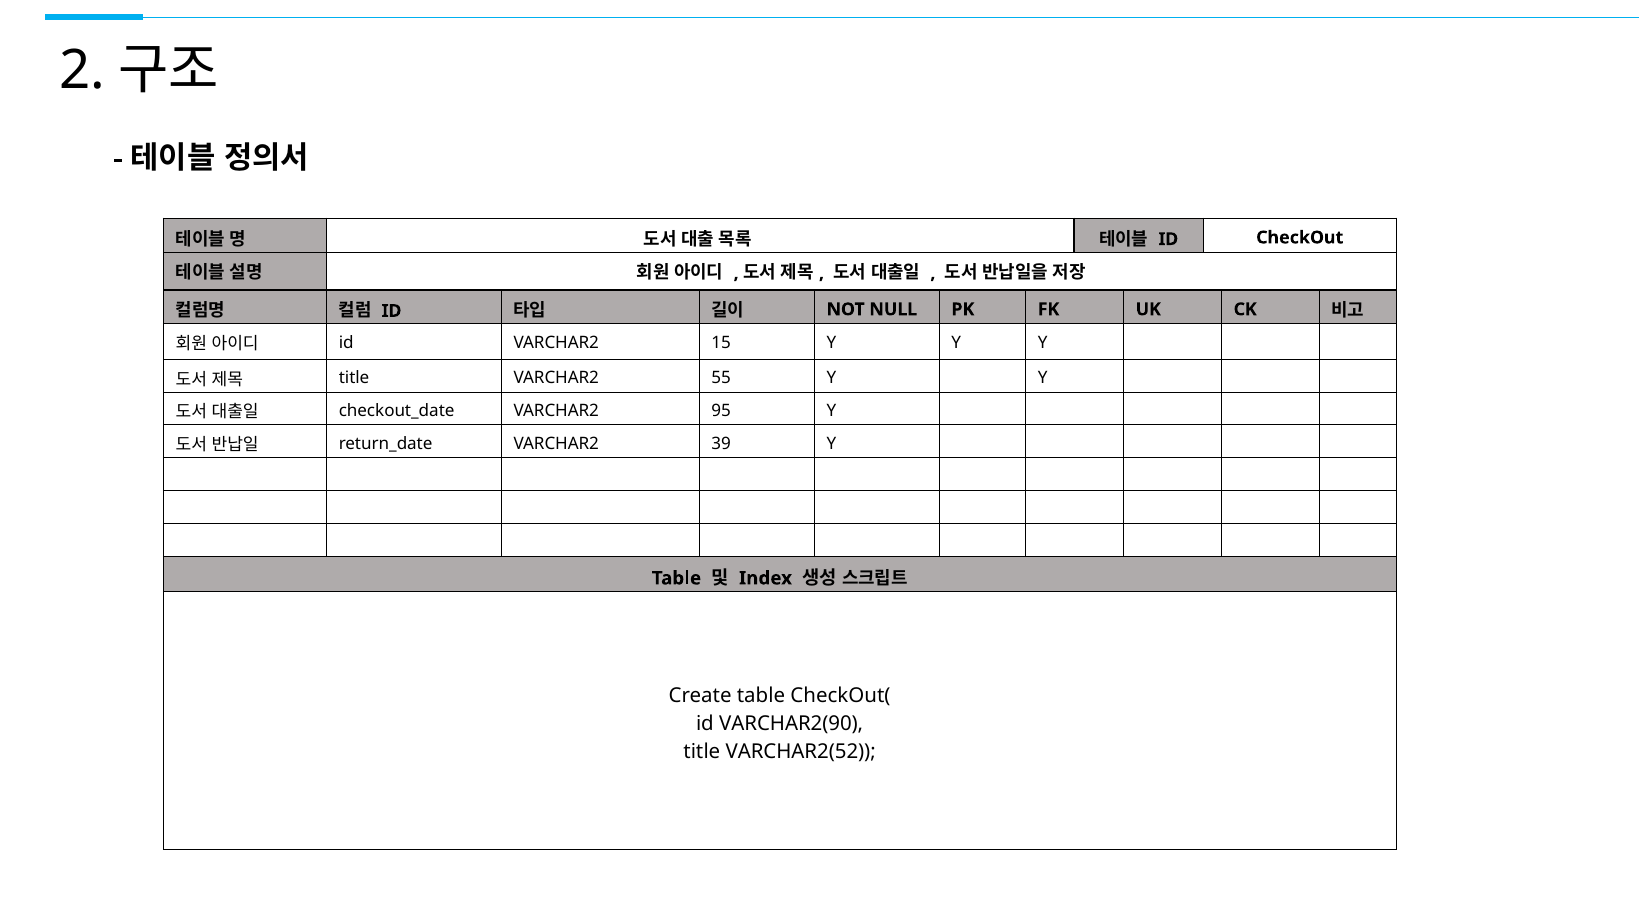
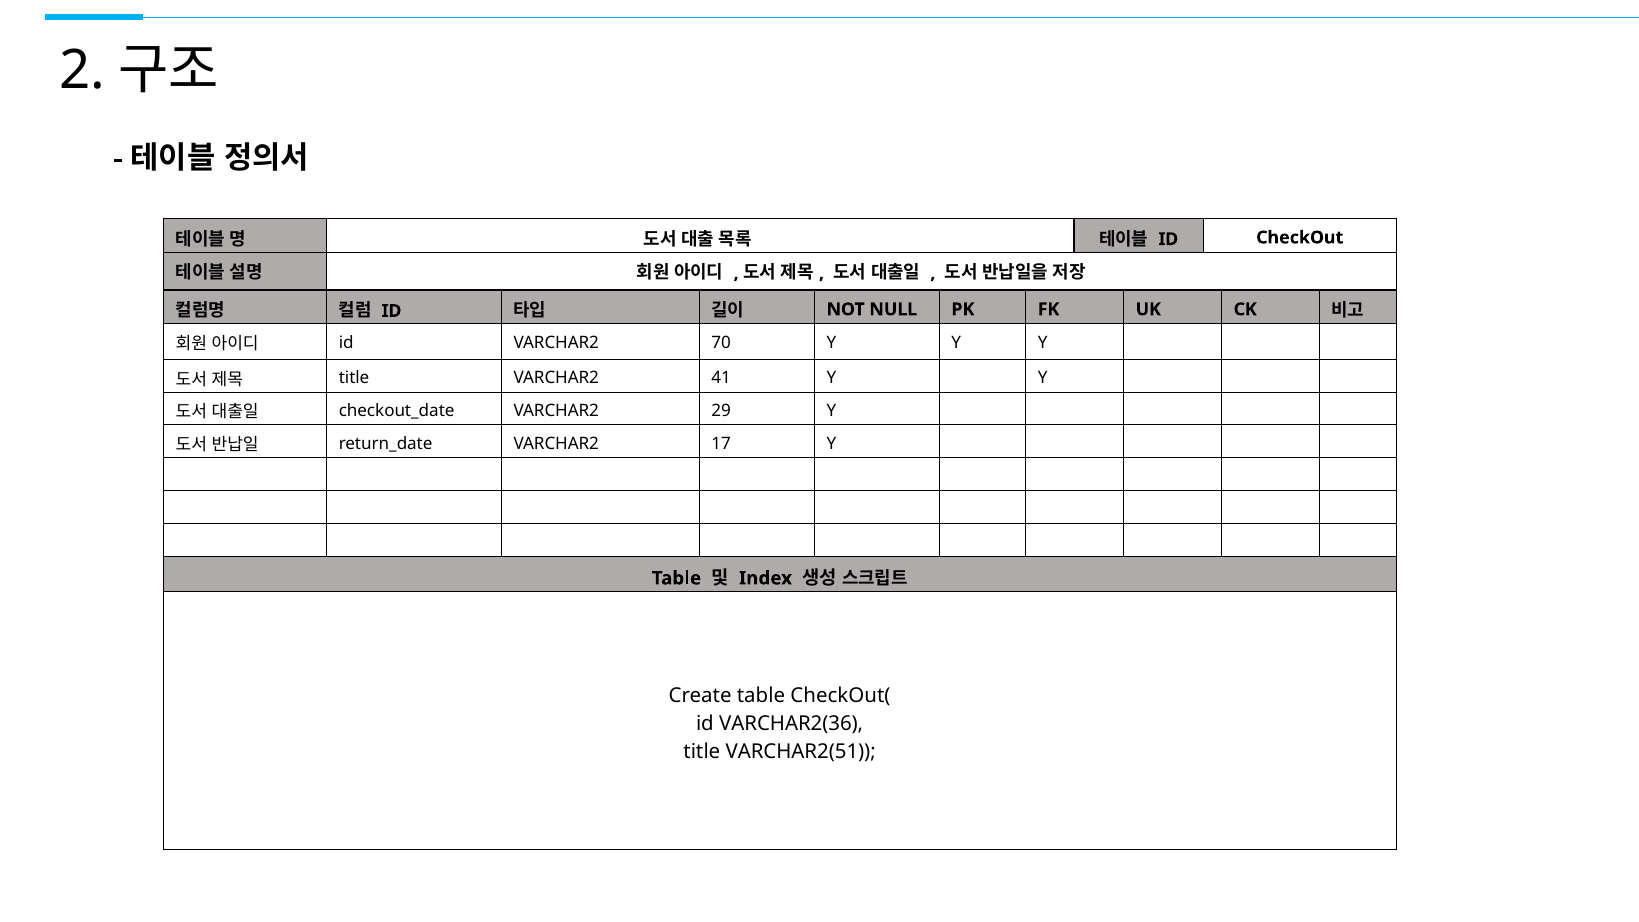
15: 15 -> 70 (721, 343)
55: 55 -> 41 (721, 378)
95: 95 -> 29 (721, 411)
39: 39 -> 17 (721, 444)
VARCHAR2(90: VARCHAR2(90 -> VARCHAR2(36 (791, 724)
VARCHAR2(52: VARCHAR2(52 -> VARCHAR2(51 (801, 752)
